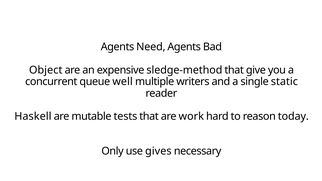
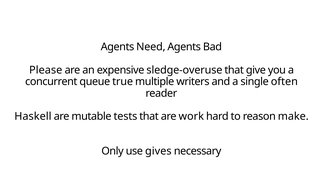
Object: Object -> Please (46, 70)
sledge-method: sledge-method -> sledge-overuse (184, 70)
well: well -> true (123, 82)
static: static -> often (284, 82)
today: today -> make (293, 117)
